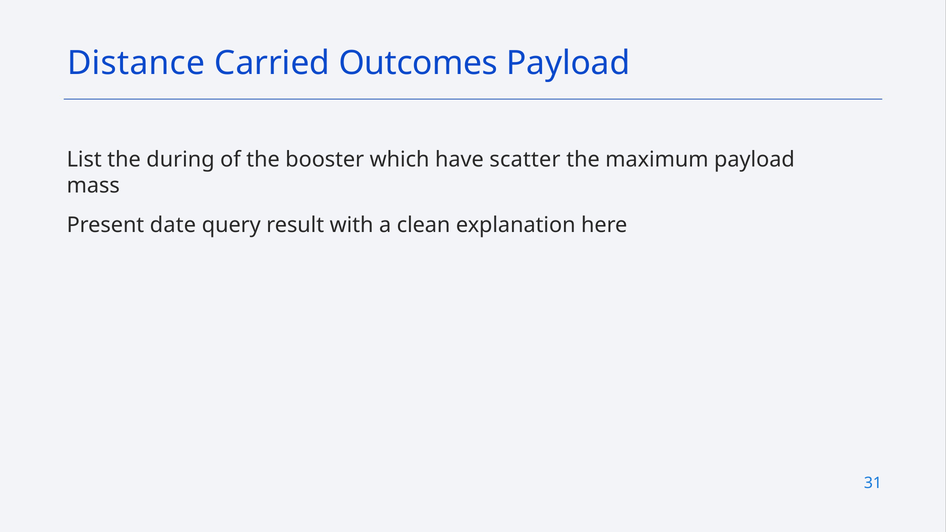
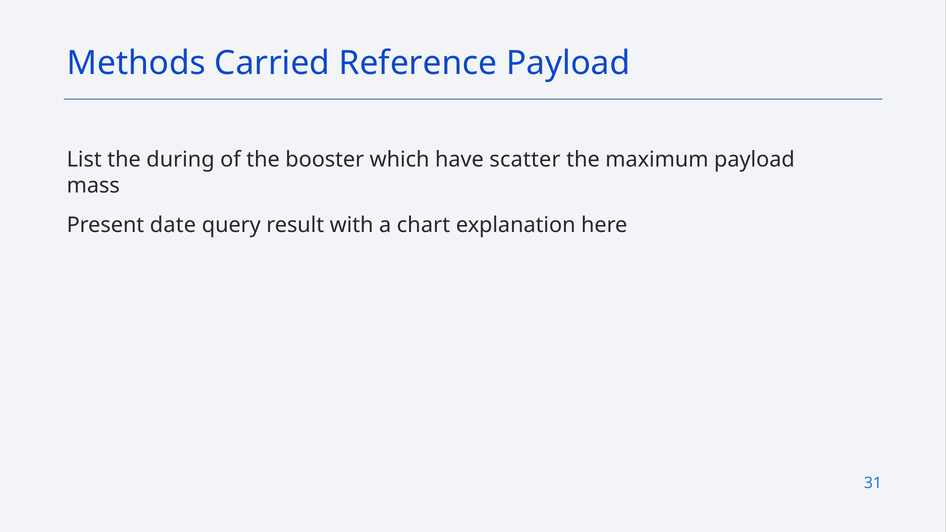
Distance: Distance -> Methods (136, 63)
Outcomes: Outcomes -> Reference (418, 63)
clean: clean -> chart (423, 225)
